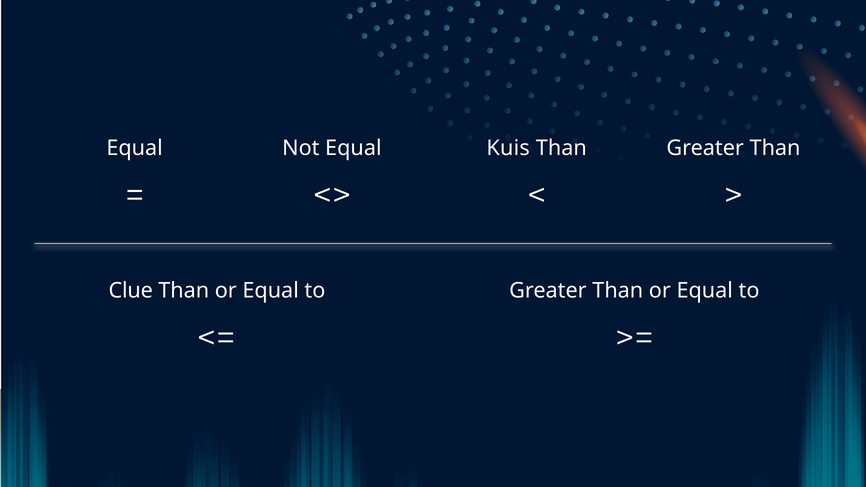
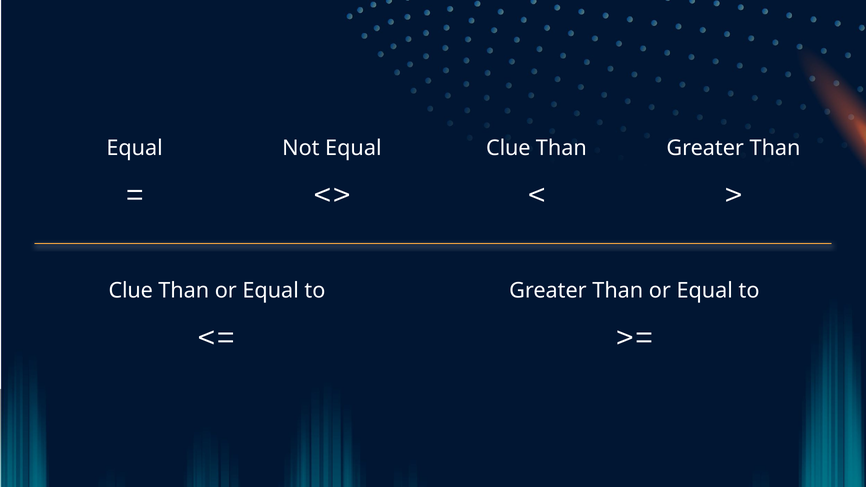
Kuis: Kuis -> Clue (508, 148)
